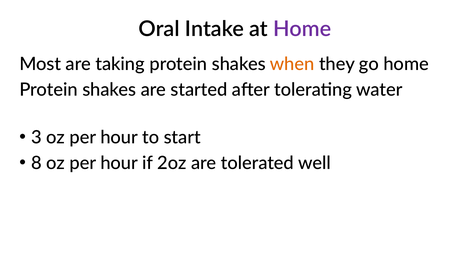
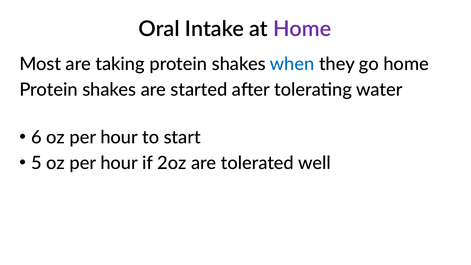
when colour: orange -> blue (292, 64)
3: 3 -> 6 (36, 137)
8: 8 -> 5 (36, 163)
